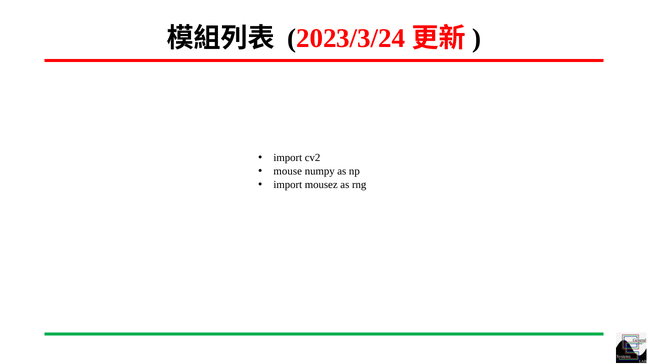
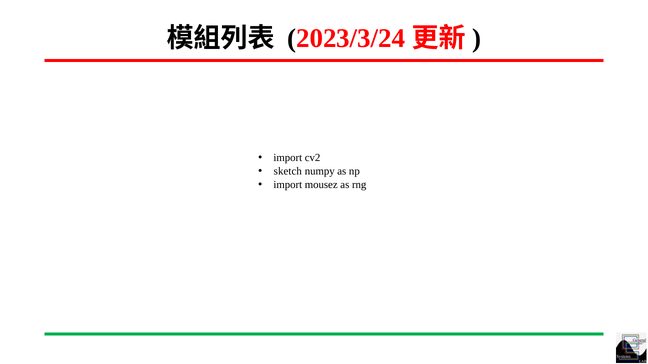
mouse: mouse -> sketch (288, 171)
